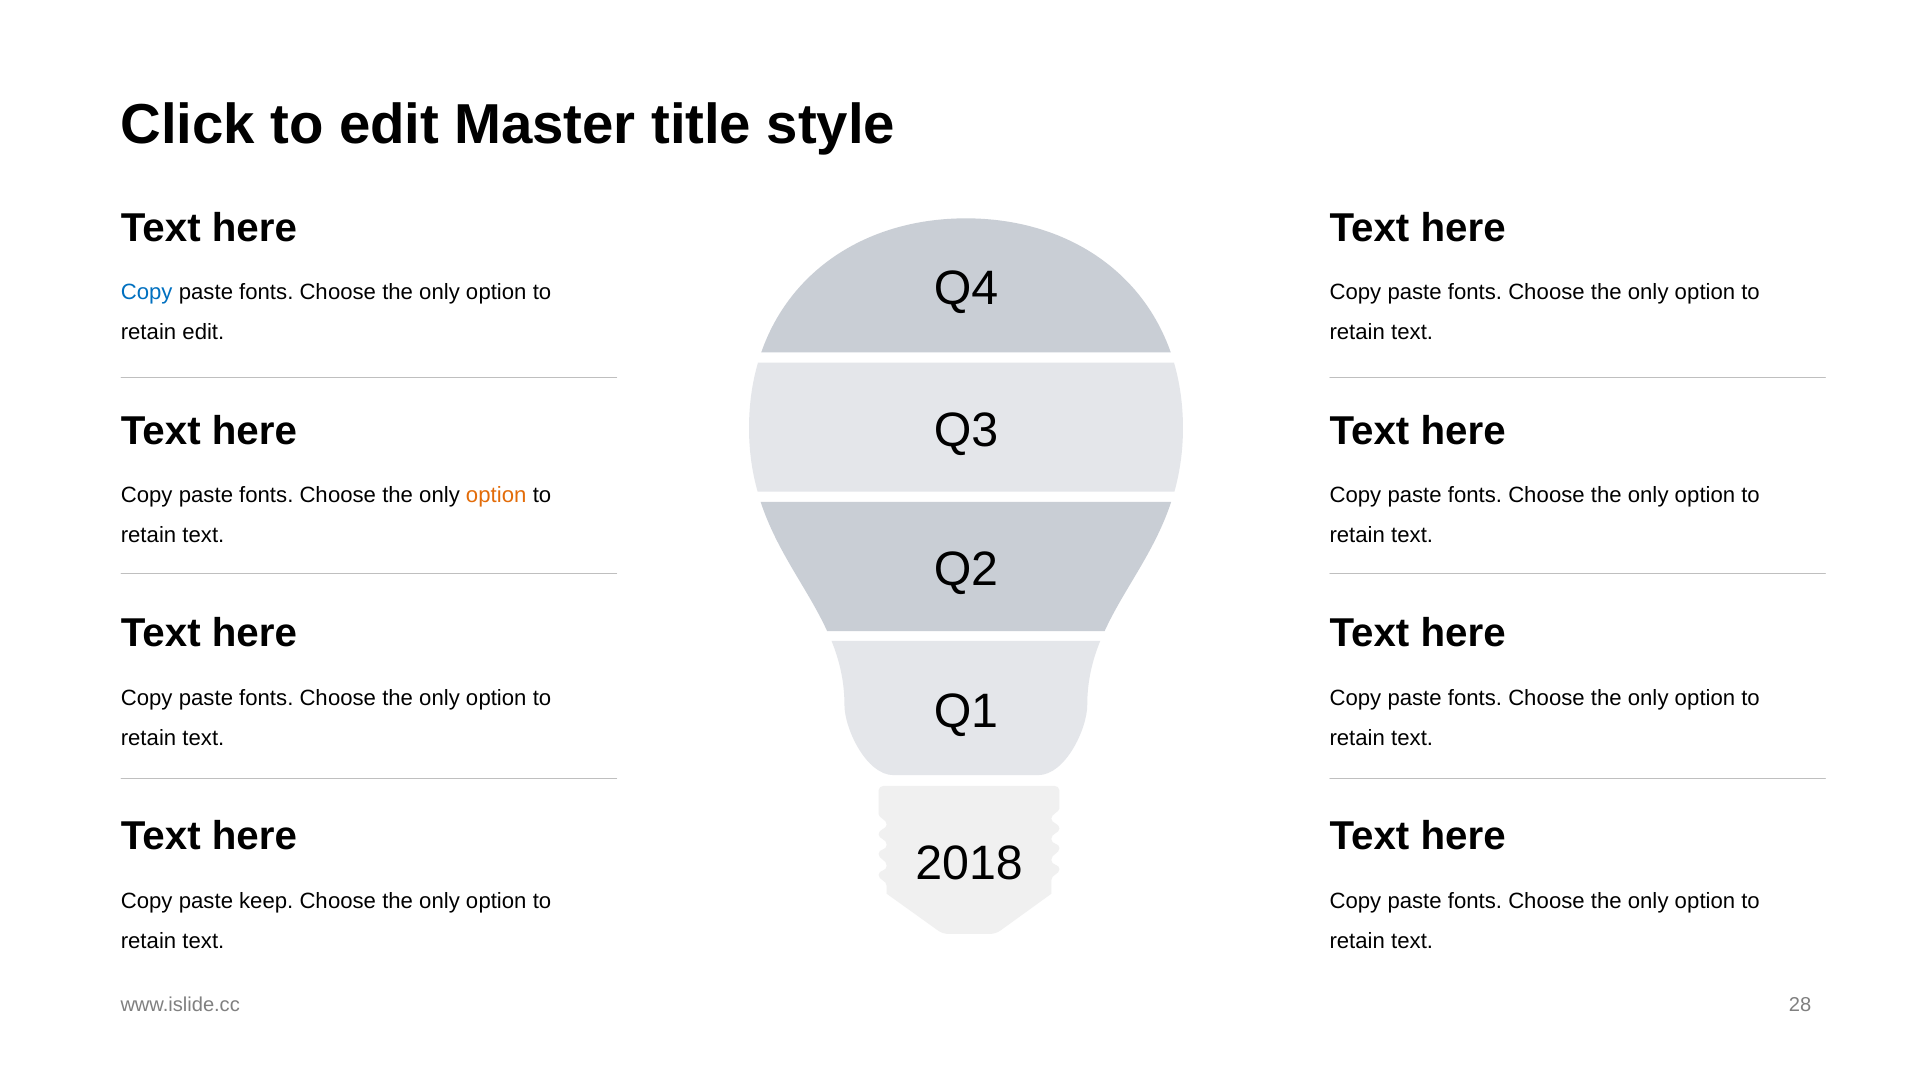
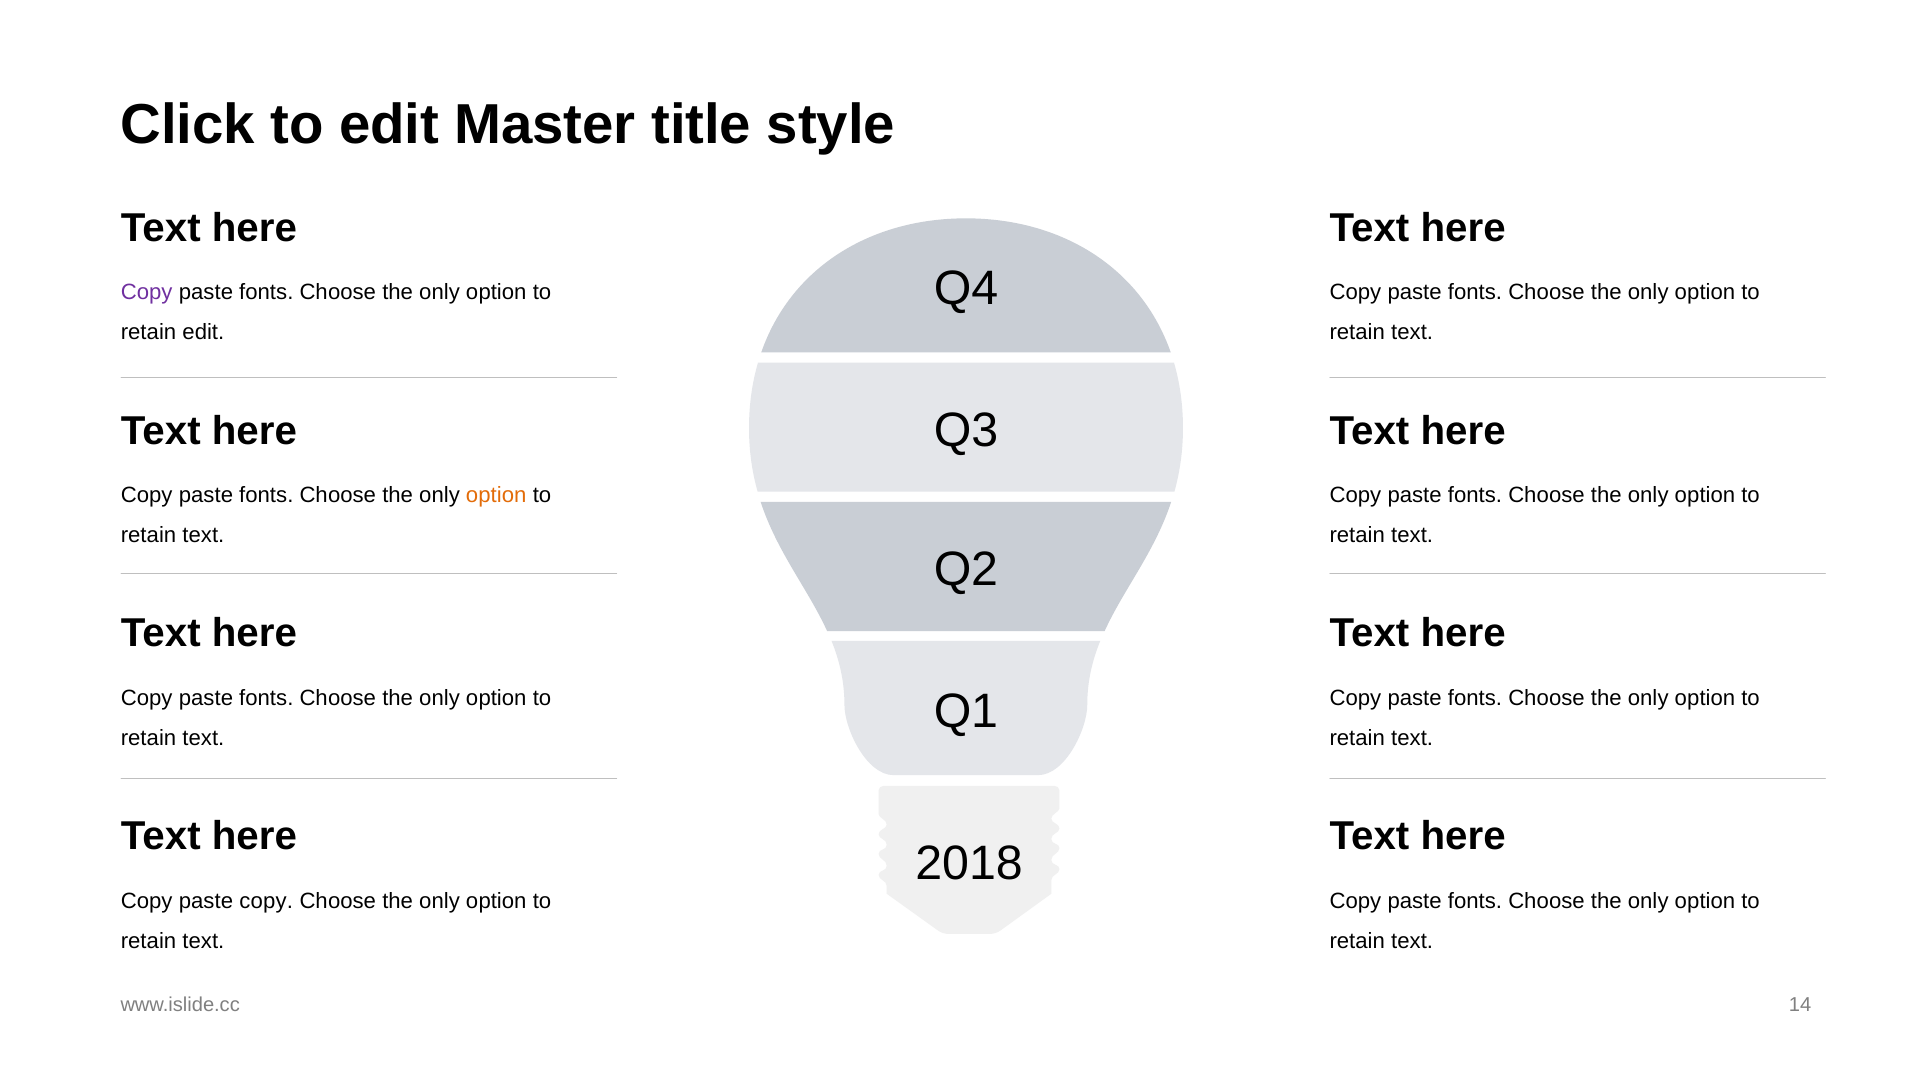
Copy colour: blue -> purple (147, 292)
paste keep: keep -> copy (266, 901)
28: 28 -> 14 (1800, 1006)
